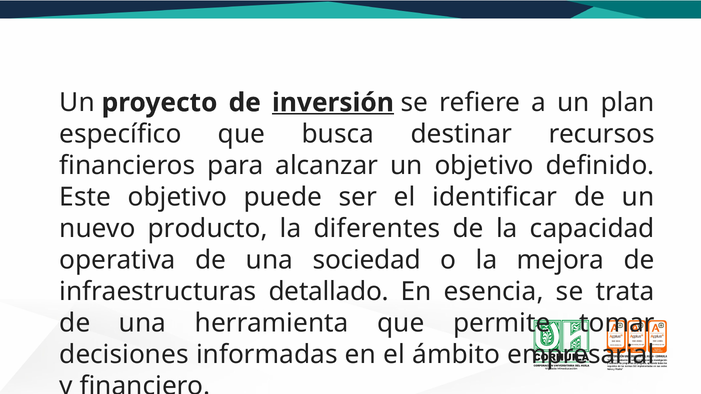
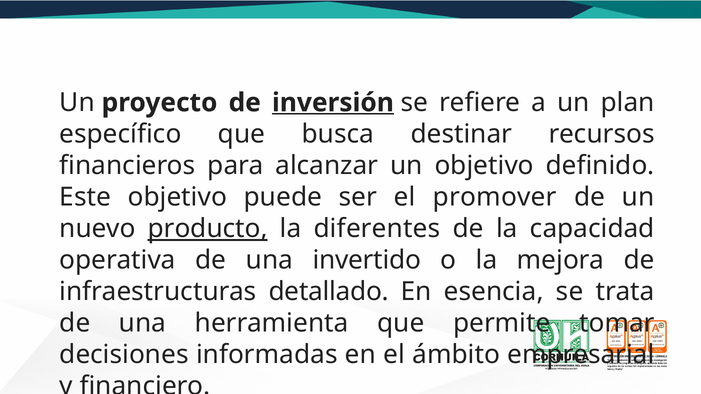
identificar: identificar -> promover (495, 197)
producto underline: none -> present (208, 229)
sociedad: sociedad -> invertido (367, 260)
